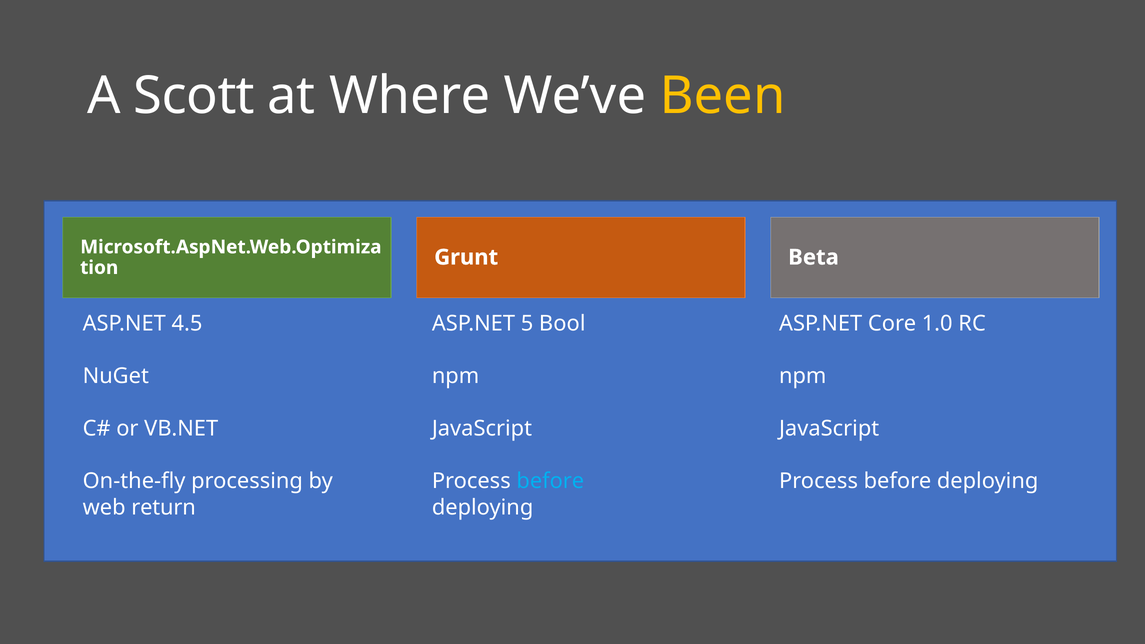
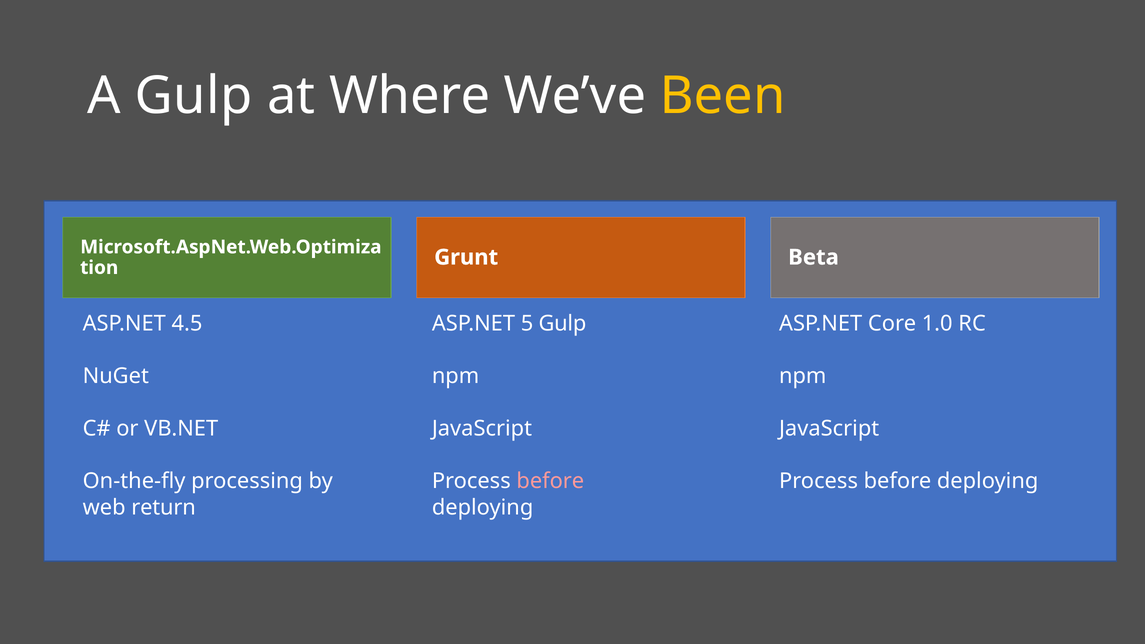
A Scott: Scott -> Gulp (194, 96)
5 Bool: Bool -> Gulp (562, 324)
before colour: light blue -> pink (550, 481)
